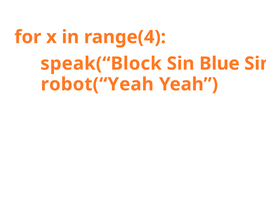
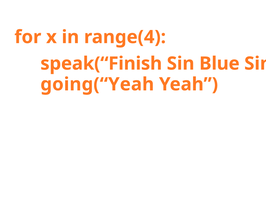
speak(“Block: speak(“Block -> speak(“Finish (101, 64)
robot(“Yeah: robot(“Yeah -> going(“Yeah (97, 84)
